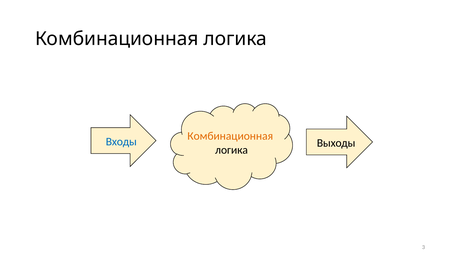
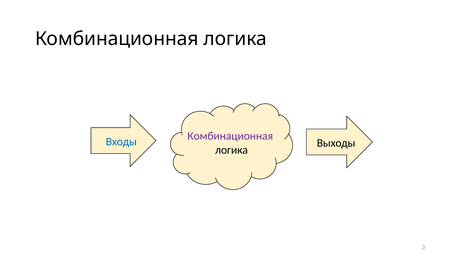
Комбинационная colour: orange -> purple (230, 136)
